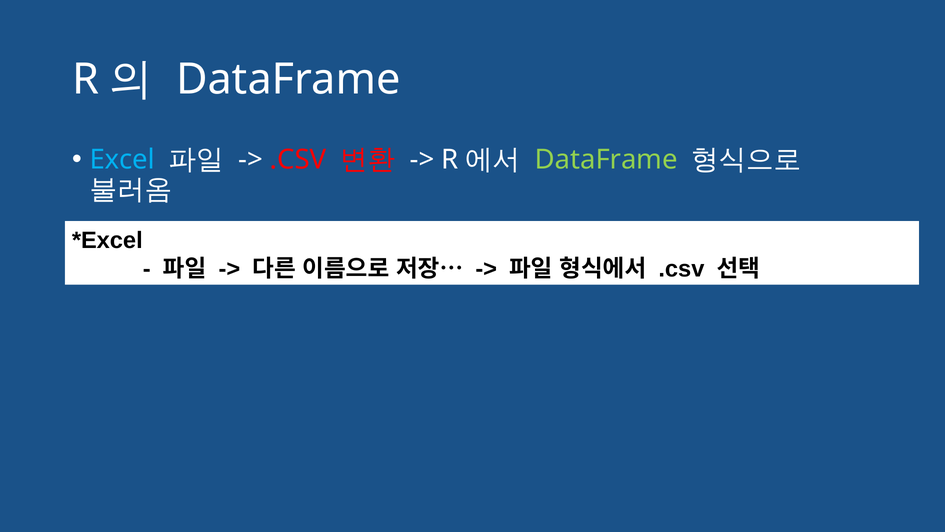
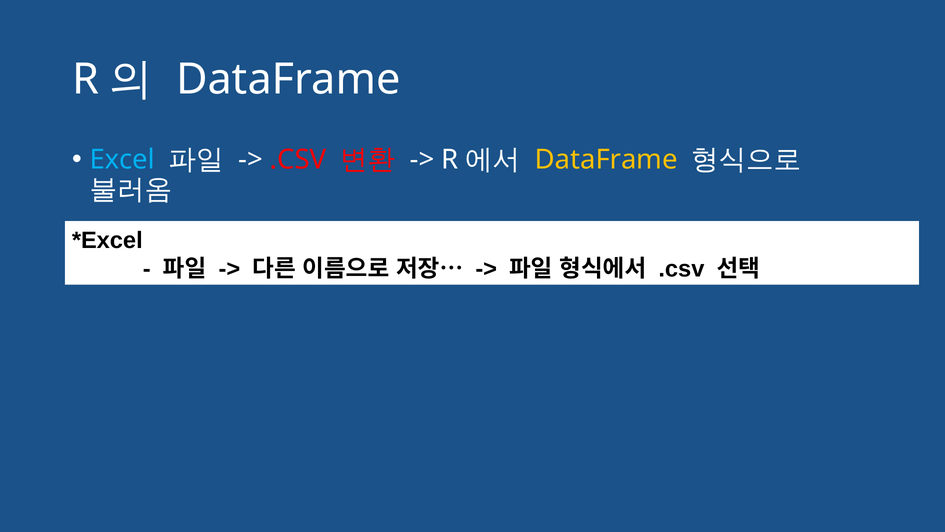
DataFrame colour: light green -> yellow (606, 160)
